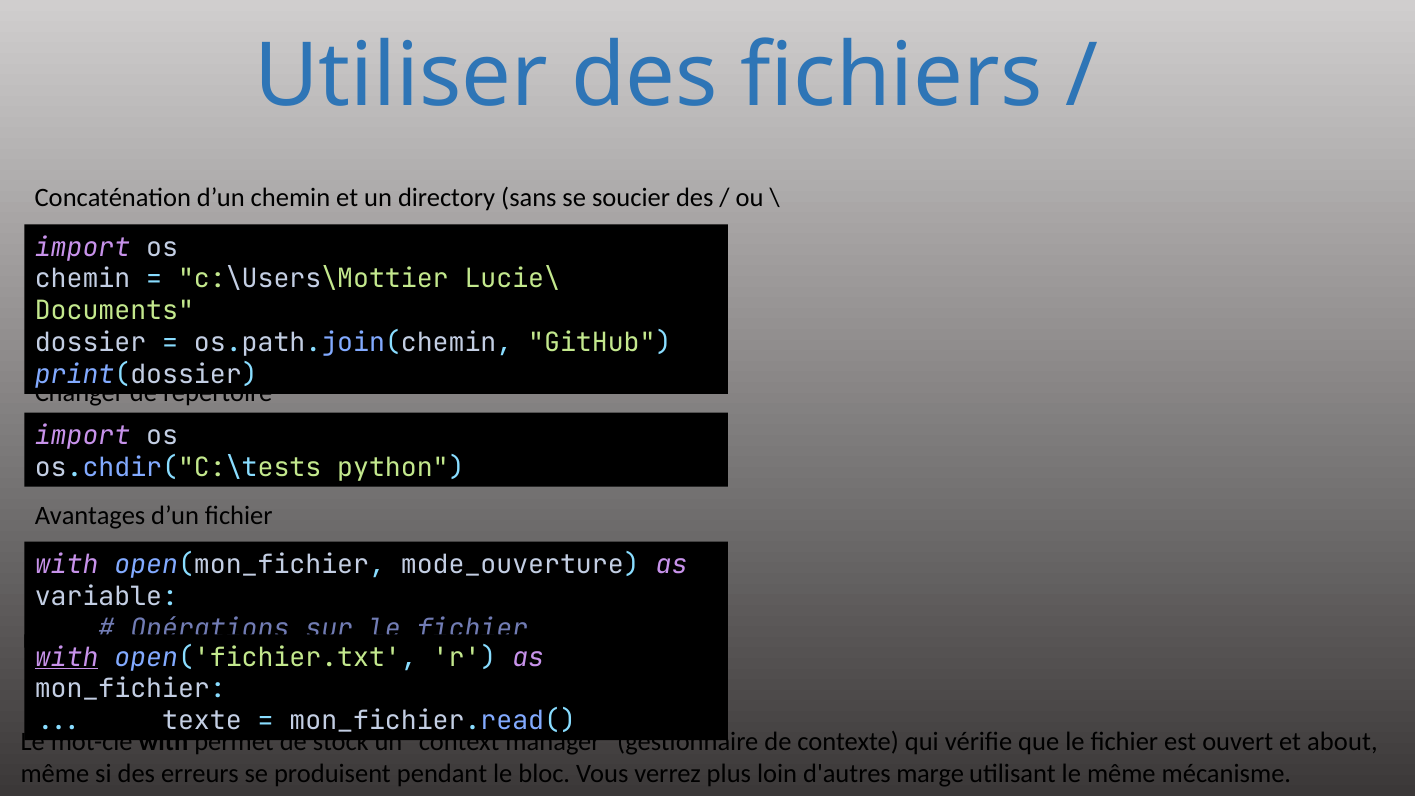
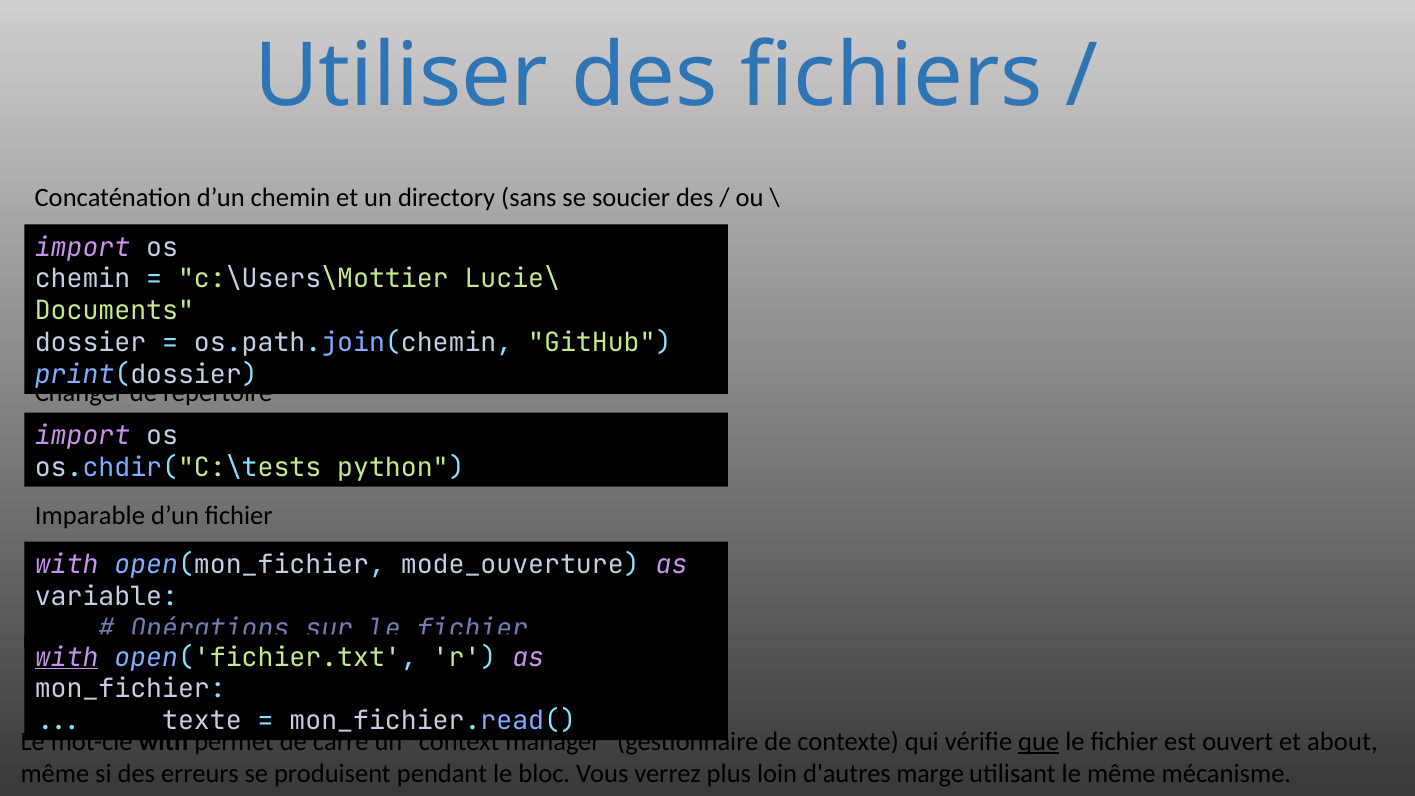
Avantages: Avantages -> Imparable (90, 516)
stock: stock -> carré (341, 742)
que underline: none -> present (1039, 742)
